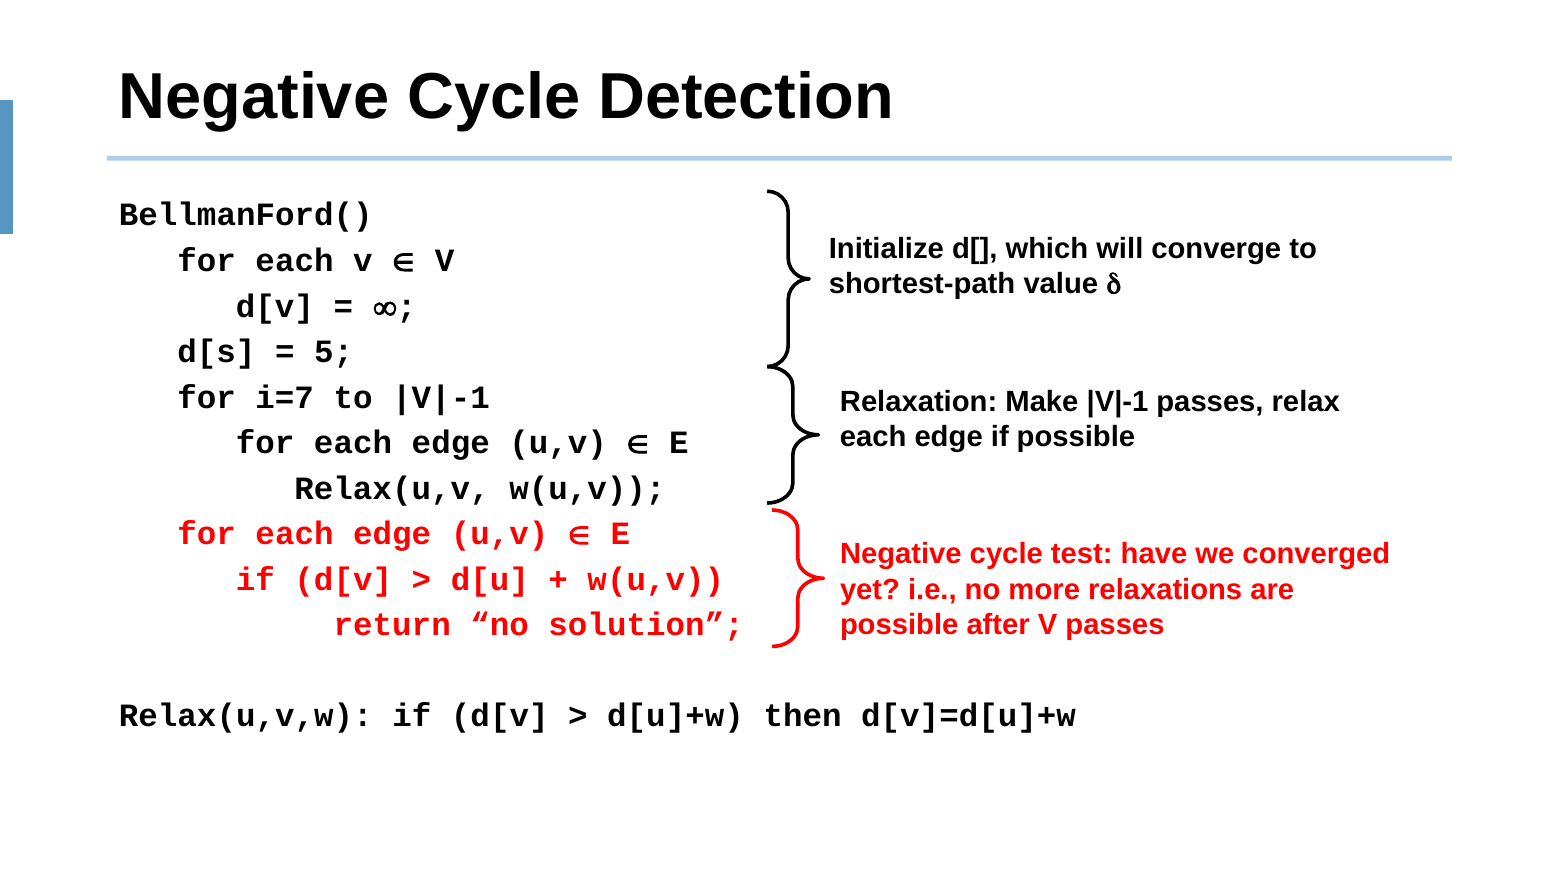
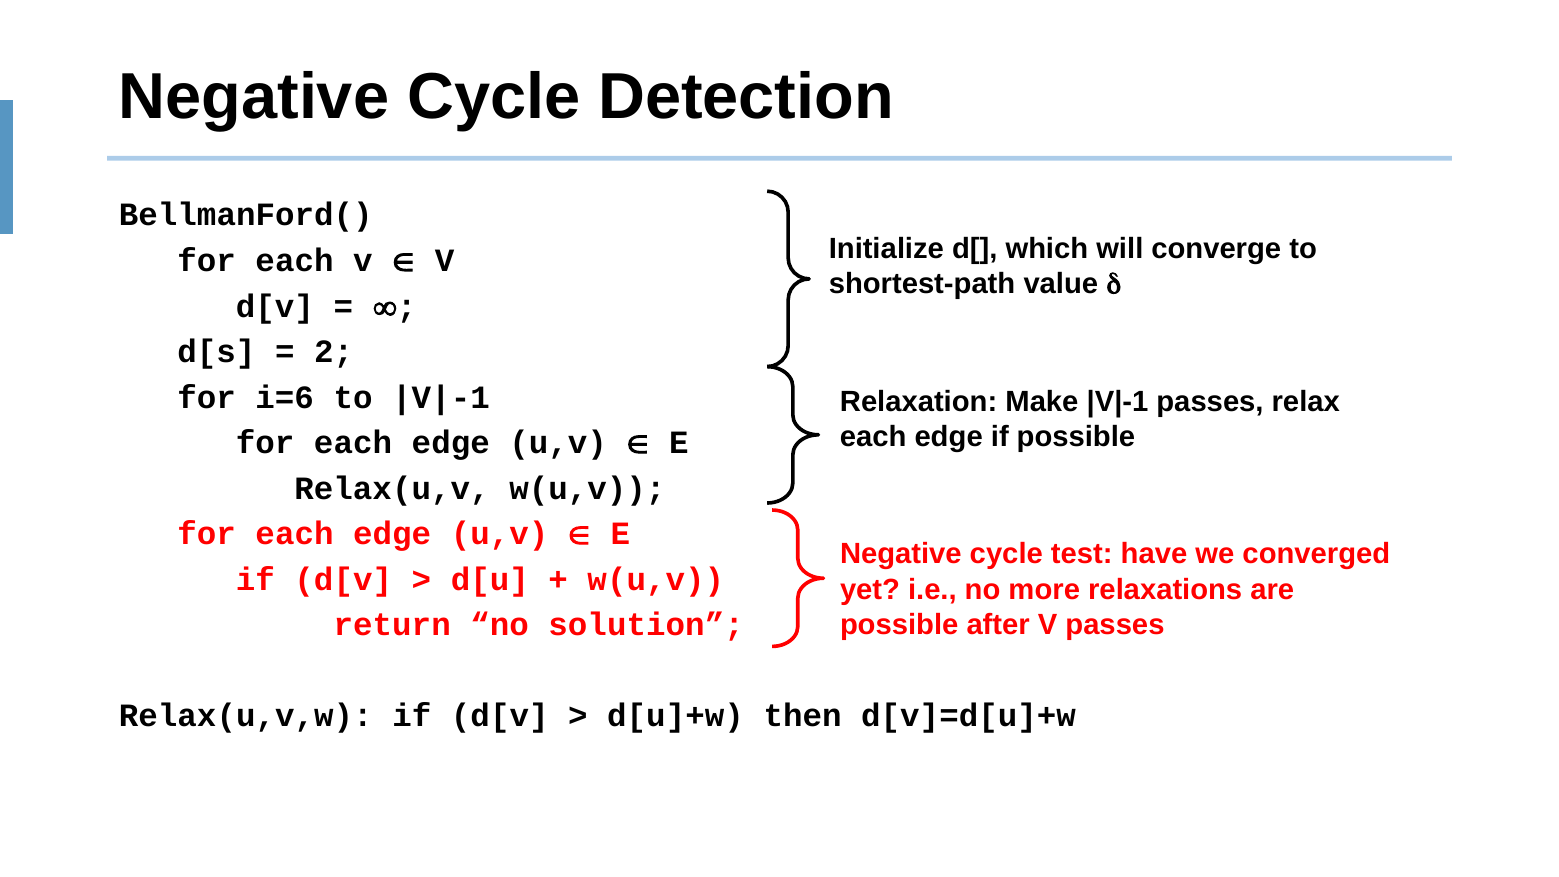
5: 5 -> 2 (334, 352)
i=7: i=7 -> i=6 (285, 397)
